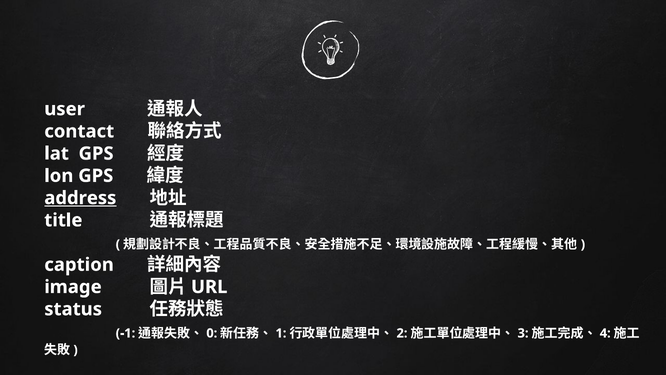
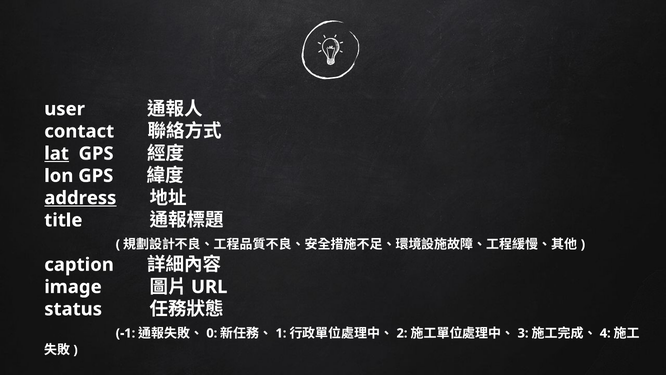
lat underline: none -> present (57, 153)
